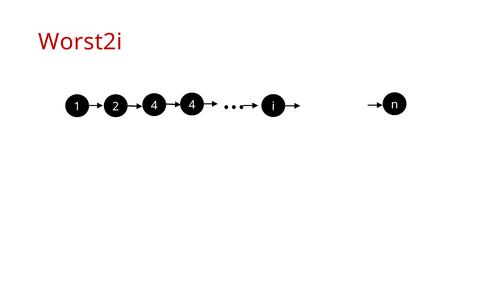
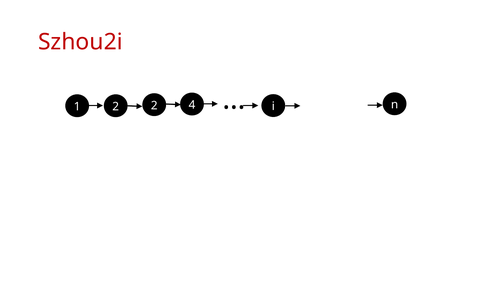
Worst2i: Worst2i -> Szhou2i (80, 42)
2 4: 4 -> 2 (154, 105)
